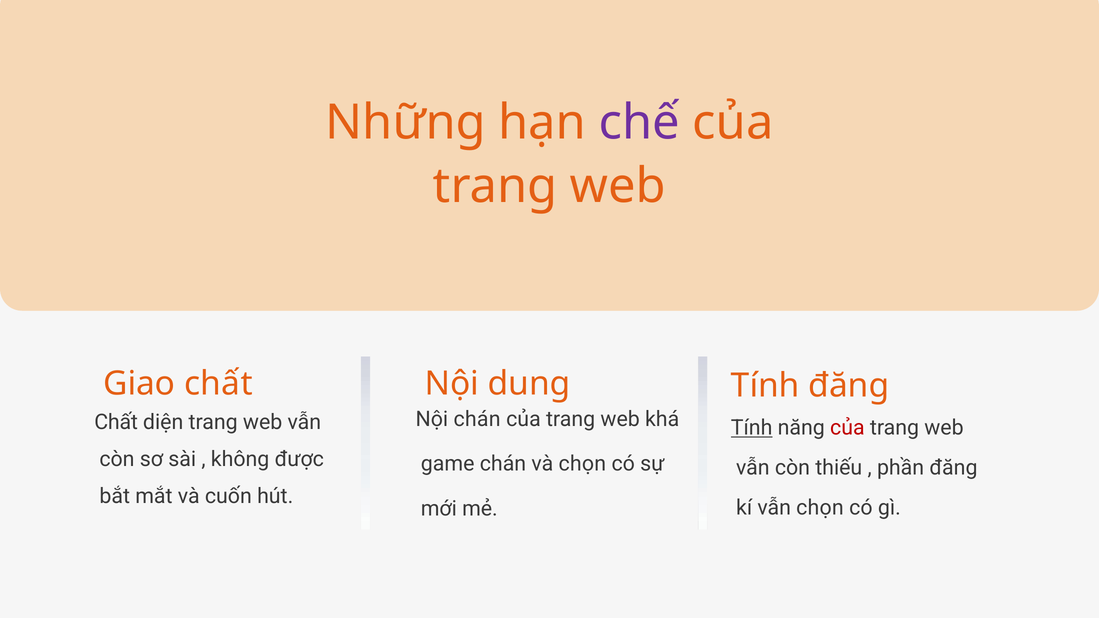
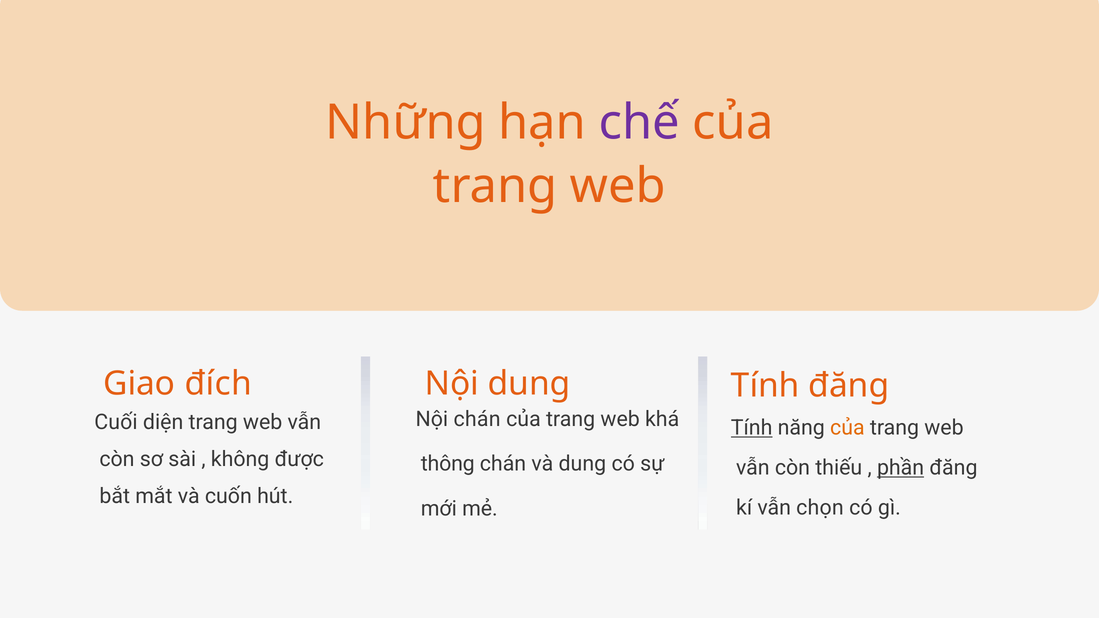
Giao chất: chất -> đích (218, 384)
Chất: Chất -> Cuối (116, 423)
của colour: red -> orange (847, 428)
game: game -> thông (448, 464)
và chọn: chọn -> dung (582, 464)
phần underline: none -> present (901, 468)
